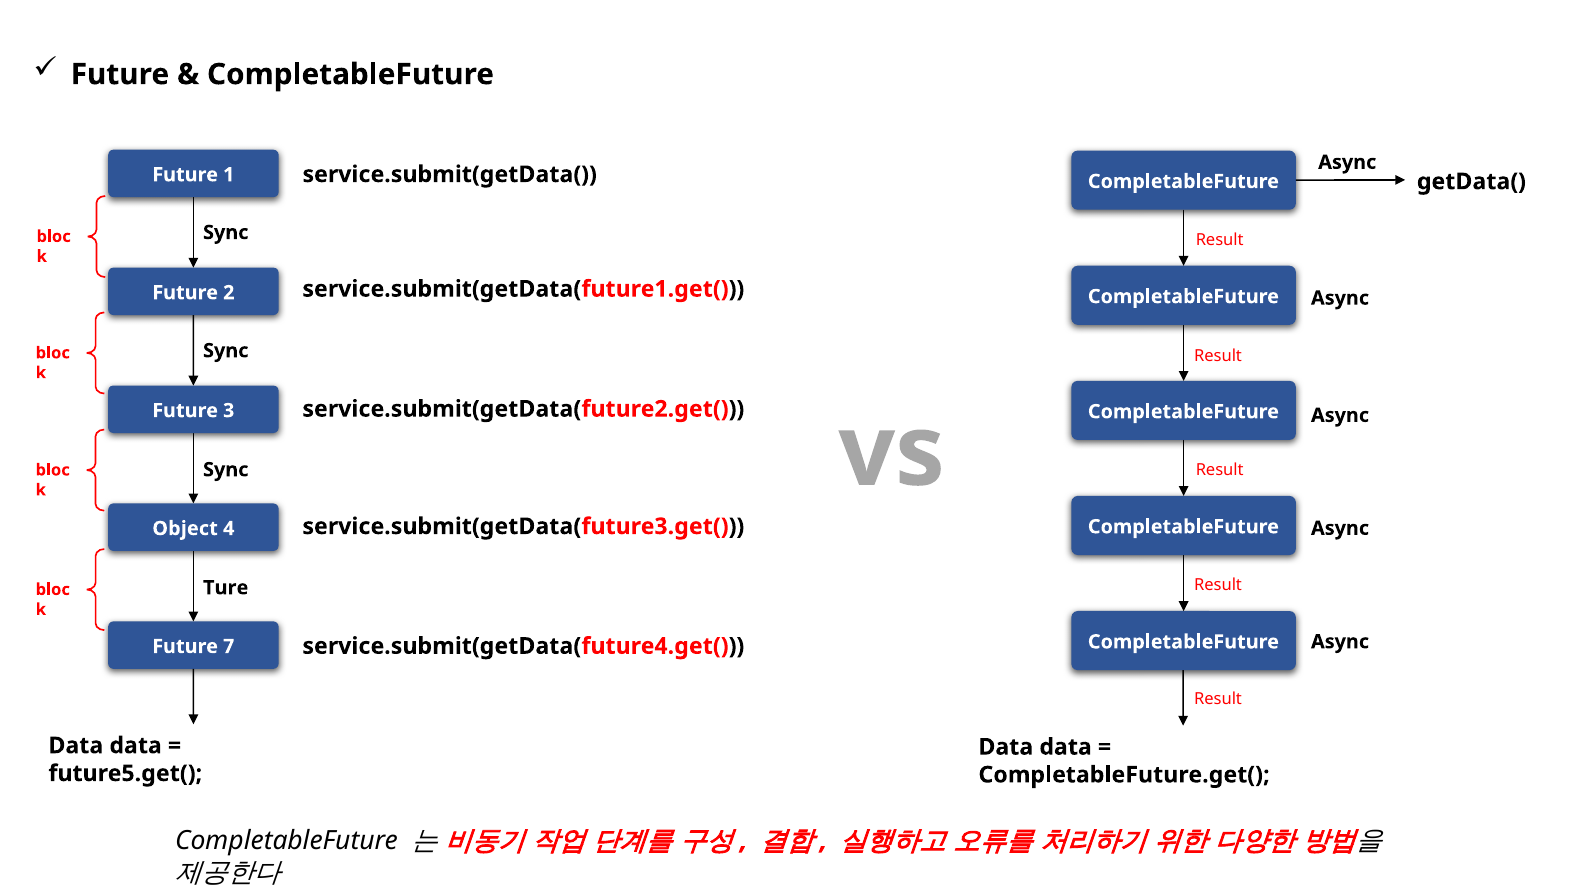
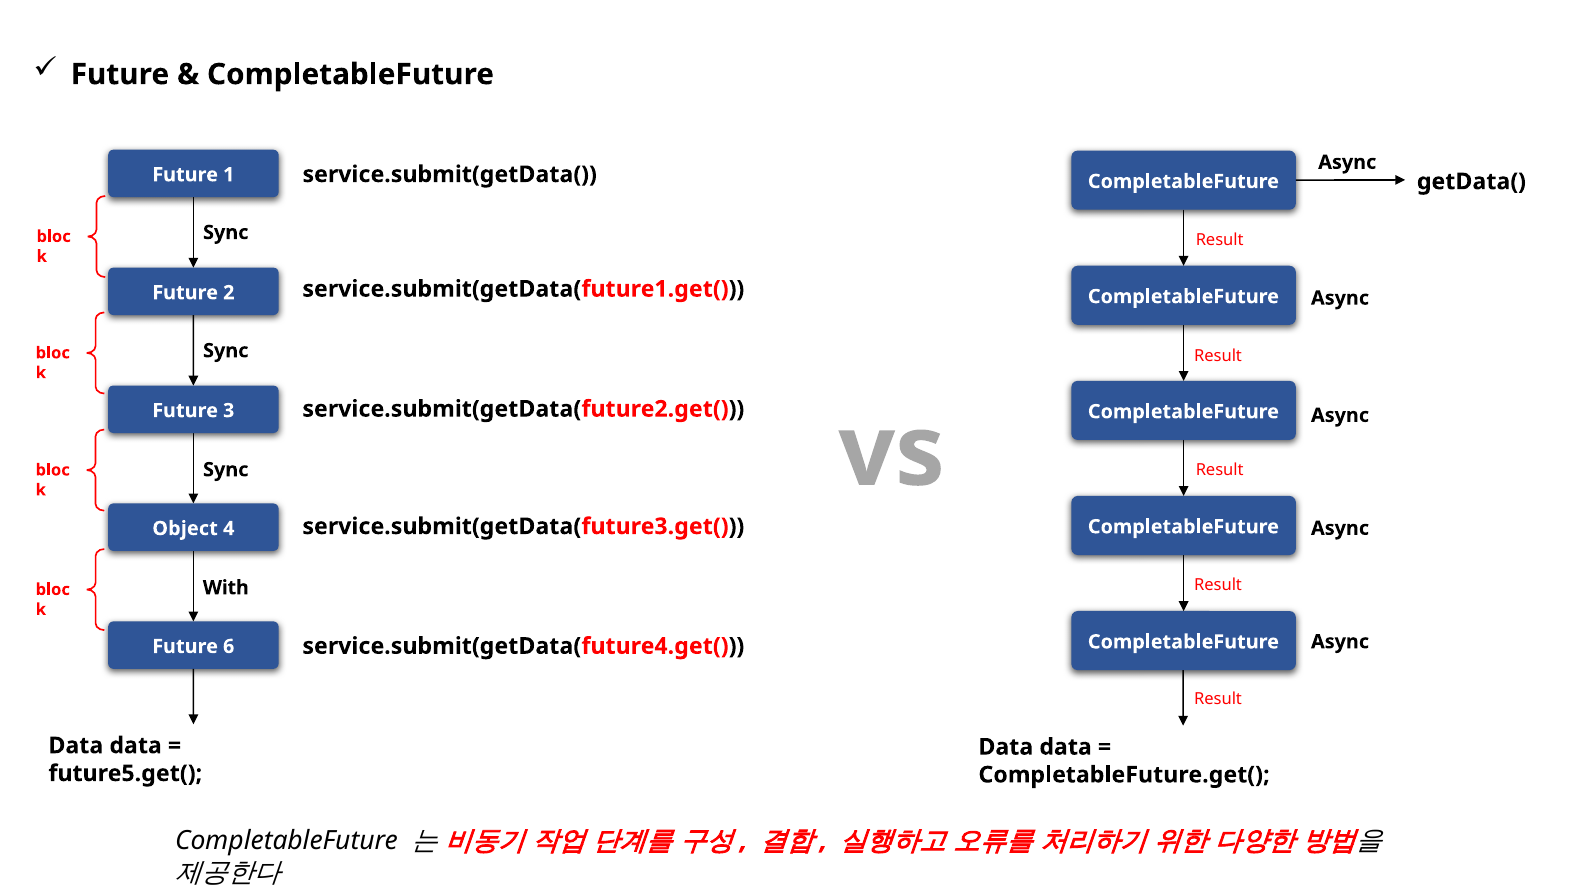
Ture: Ture -> With (226, 588)
7: 7 -> 6 (229, 647)
